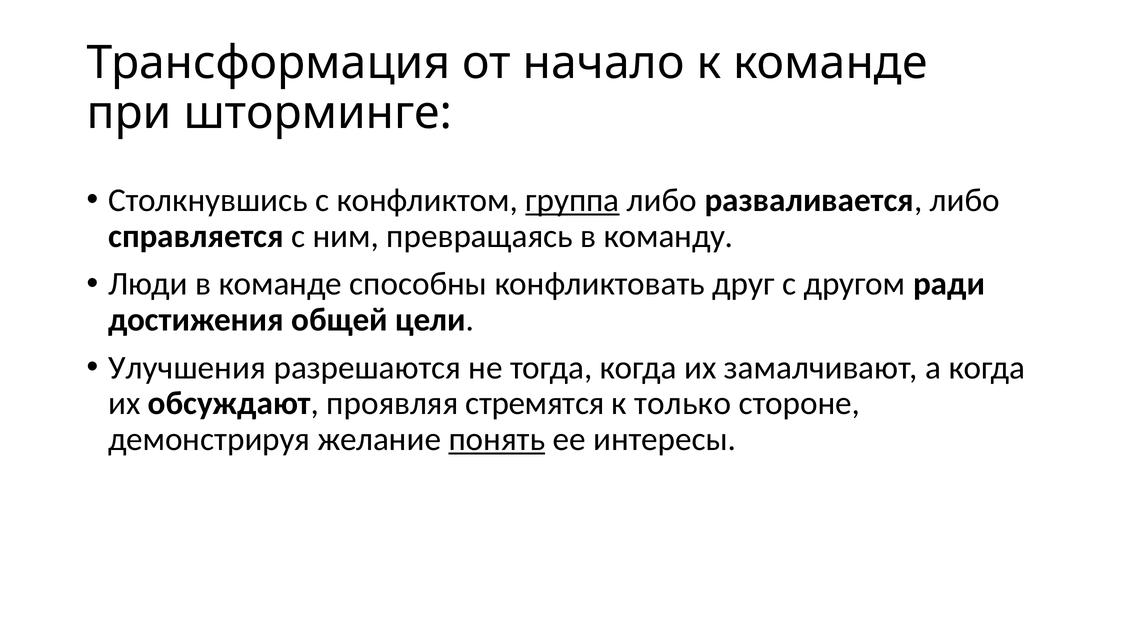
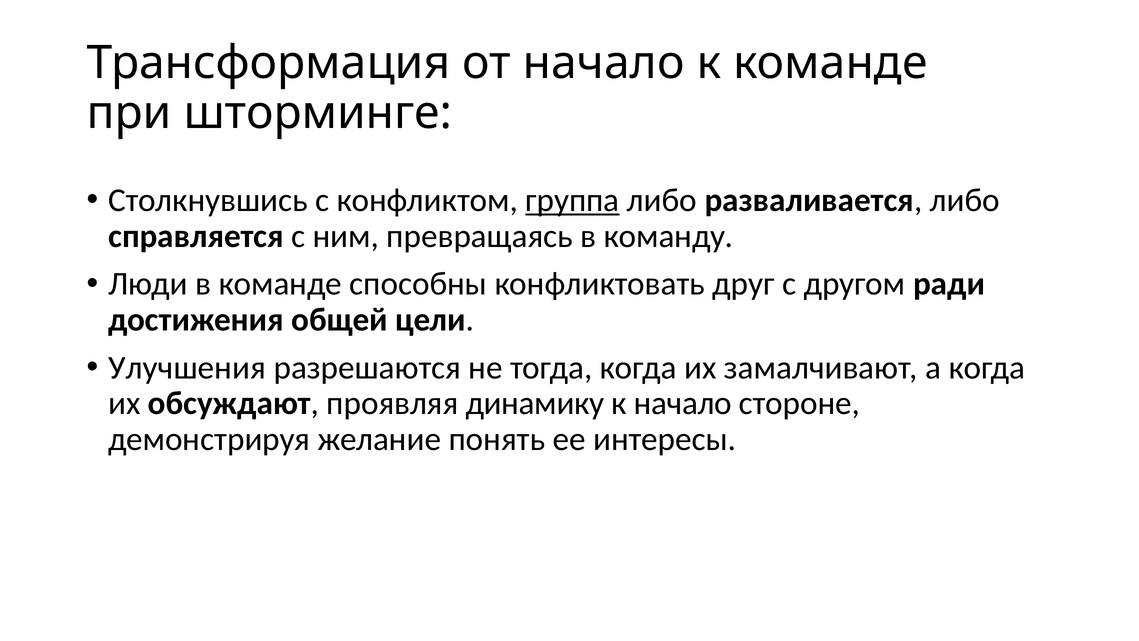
стремятся: стремятся -> динамику (535, 403)
к только: только -> начало (683, 403)
понять underline: present -> none (497, 439)
